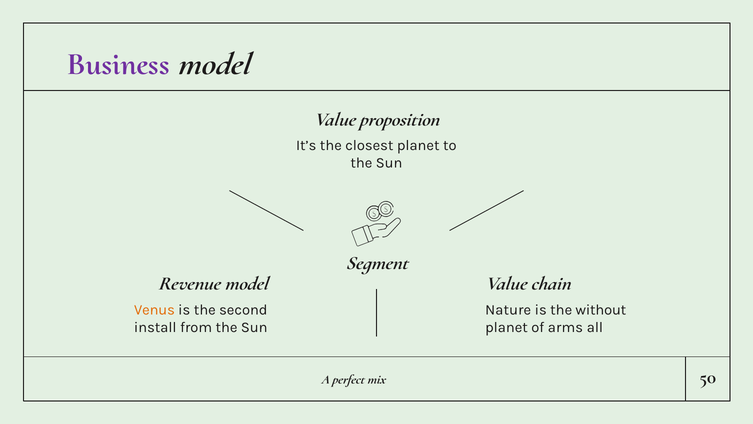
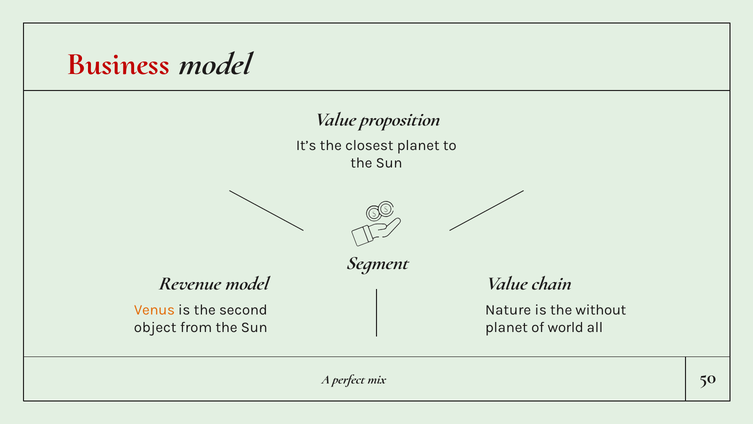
Business colour: purple -> red (118, 64)
install: install -> object (155, 327)
arms: arms -> world (566, 327)
